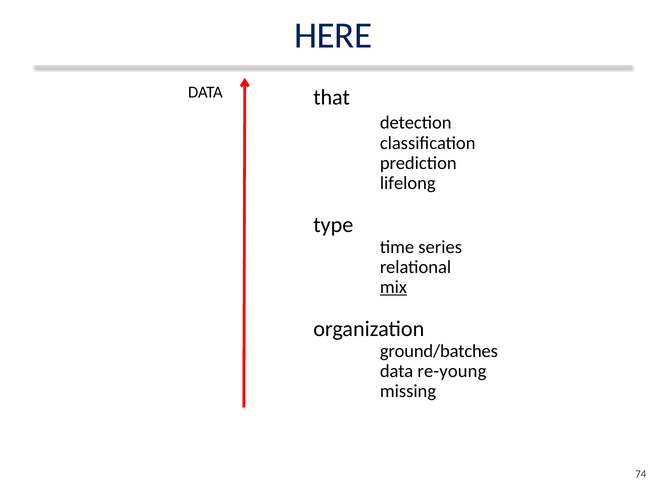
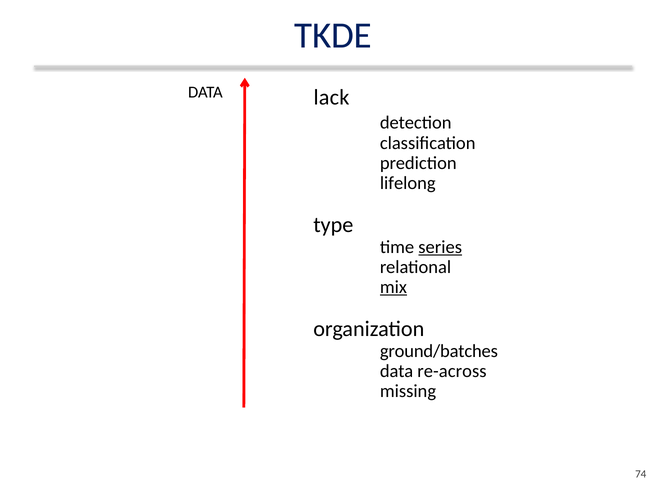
HERE: HERE -> TKDE (333, 36)
that: that -> lack (331, 97)
series underline: none -> present (440, 247)
re-young: re-young -> re-across (452, 371)
